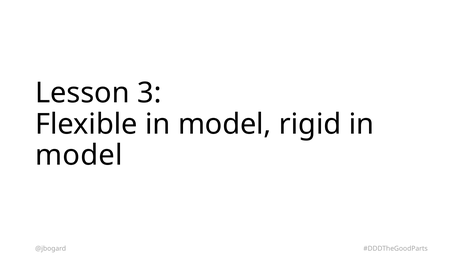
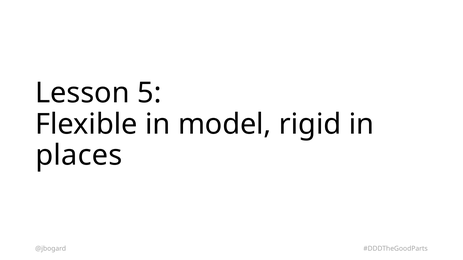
3: 3 -> 5 (149, 93)
model: model -> places (79, 156)
